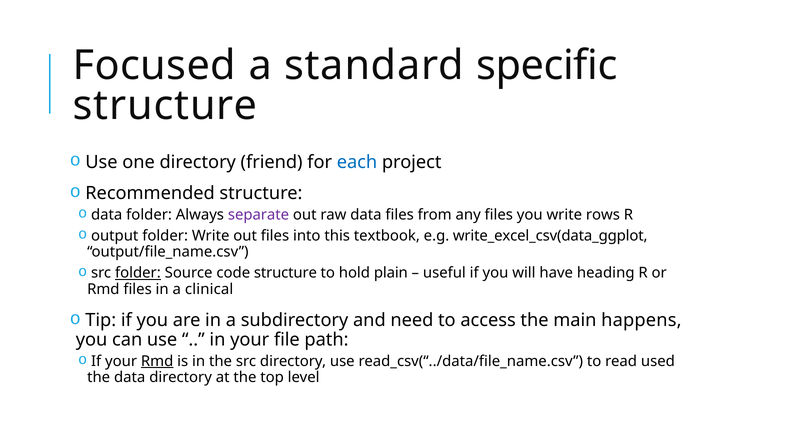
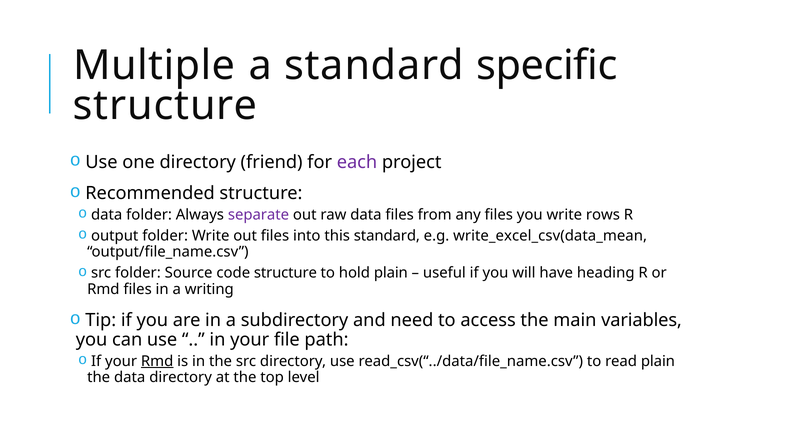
Focused: Focused -> Multiple (154, 66)
each colour: blue -> purple (357, 162)
this textbook: textbook -> standard (387, 236)
write_excel_csv(data_ggplot: write_excel_csv(data_ggplot -> write_excel_csv(data_mean (550, 236)
folder underline: present -> none (138, 273)
clinical: clinical -> writing (209, 289)
happens: happens -> variables (642, 320)
read used: used -> plain (658, 361)
